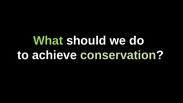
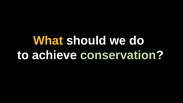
What colour: light green -> yellow (48, 41)
